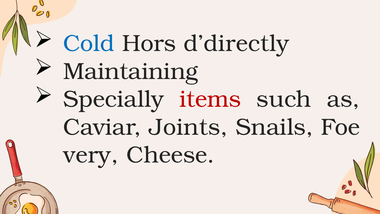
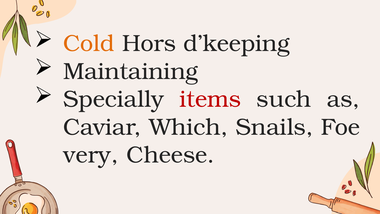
Cold colour: blue -> orange (89, 43)
d’directly: d’directly -> d’keeping (237, 43)
Joints: Joints -> Which (189, 127)
